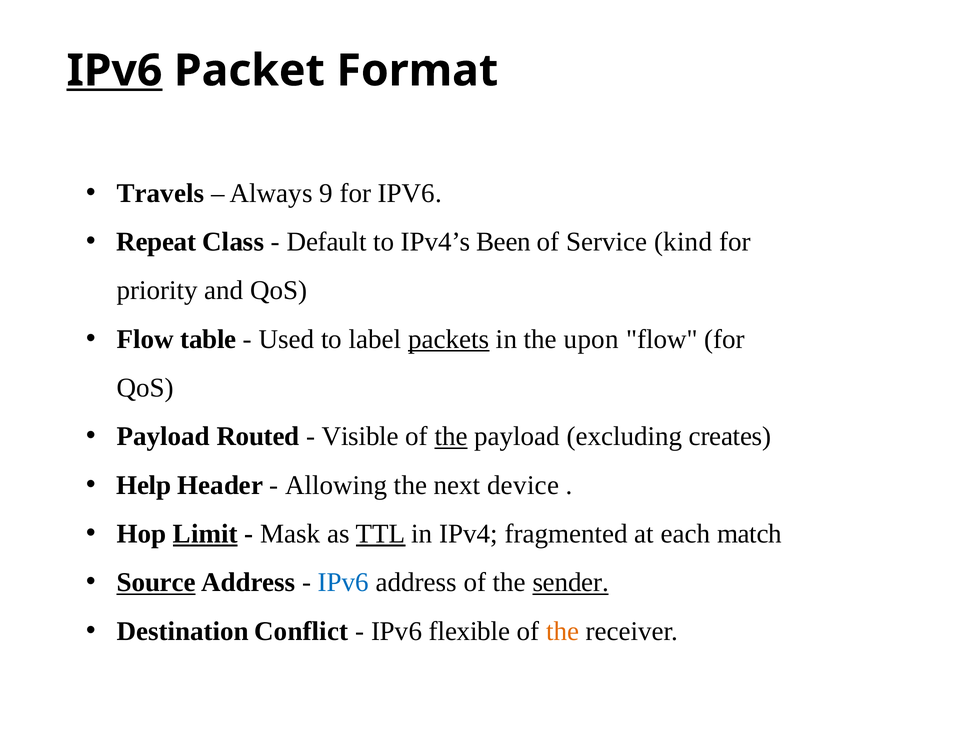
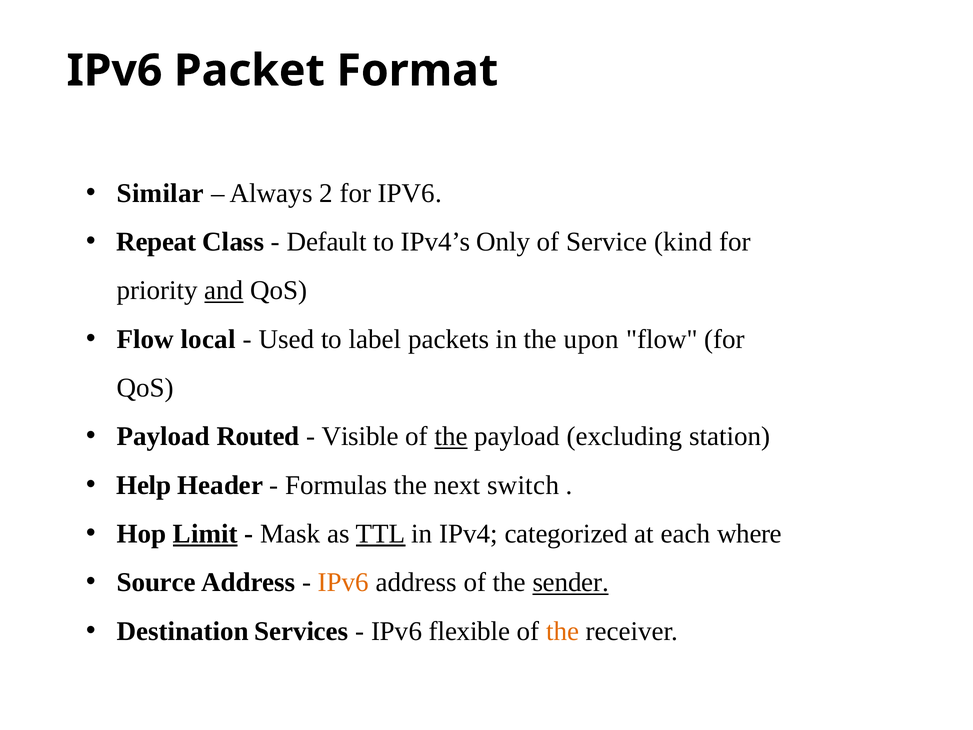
IPv6 underline: present -> none (114, 71)
Travels: Travels -> Similar (160, 193)
9: 9 -> 2 (326, 193)
Been: Been -> Only (503, 242)
and underline: none -> present (224, 290)
table: table -> local (208, 339)
packets underline: present -> none (449, 339)
creates: creates -> station (730, 436)
Allowing: Allowing -> Formulas (336, 485)
device: device -> switch (523, 485)
fragmented: fragmented -> categorized (566, 534)
match: match -> where (749, 534)
Source underline: present -> none (156, 582)
IPv6 colour: blue -> orange (343, 582)
Conflict: Conflict -> Services (301, 631)
